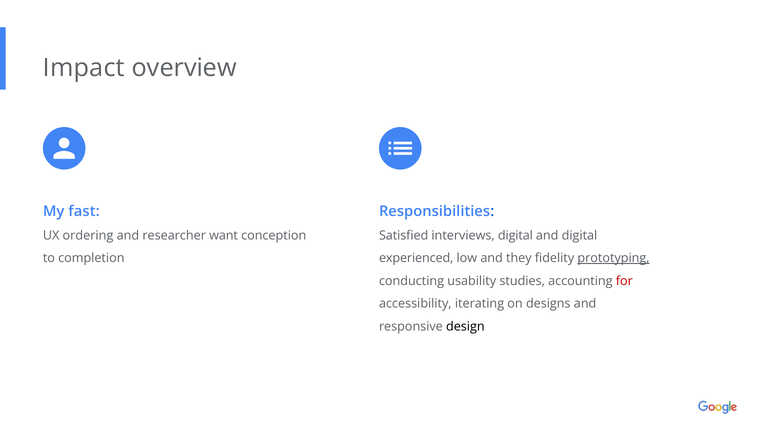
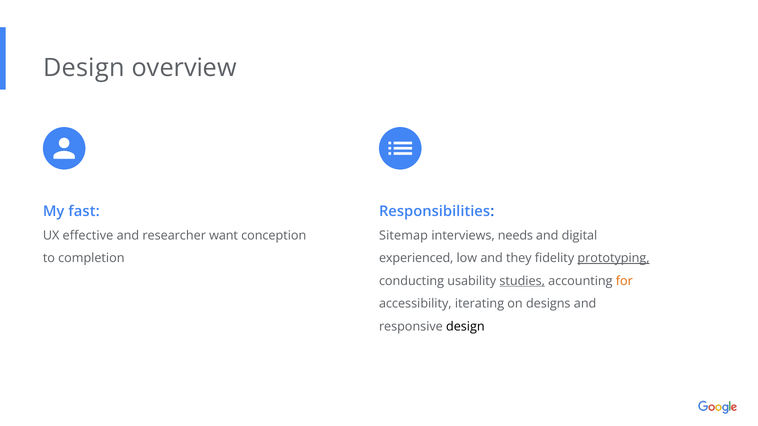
Impact: Impact -> Design (84, 68)
ordering: ordering -> effective (88, 236)
Satisfied: Satisfied -> Sitemap (404, 236)
interviews digital: digital -> needs (515, 236)
studies underline: none -> present (522, 281)
for colour: red -> orange (624, 281)
